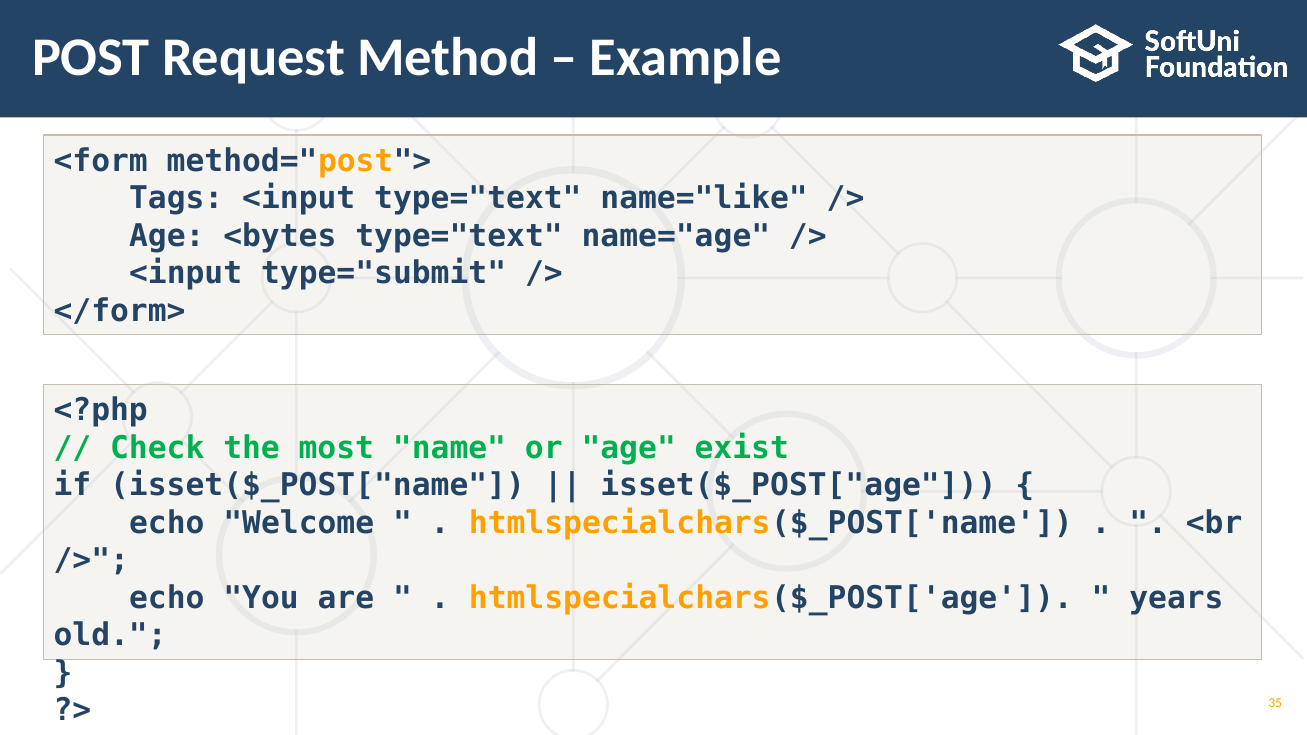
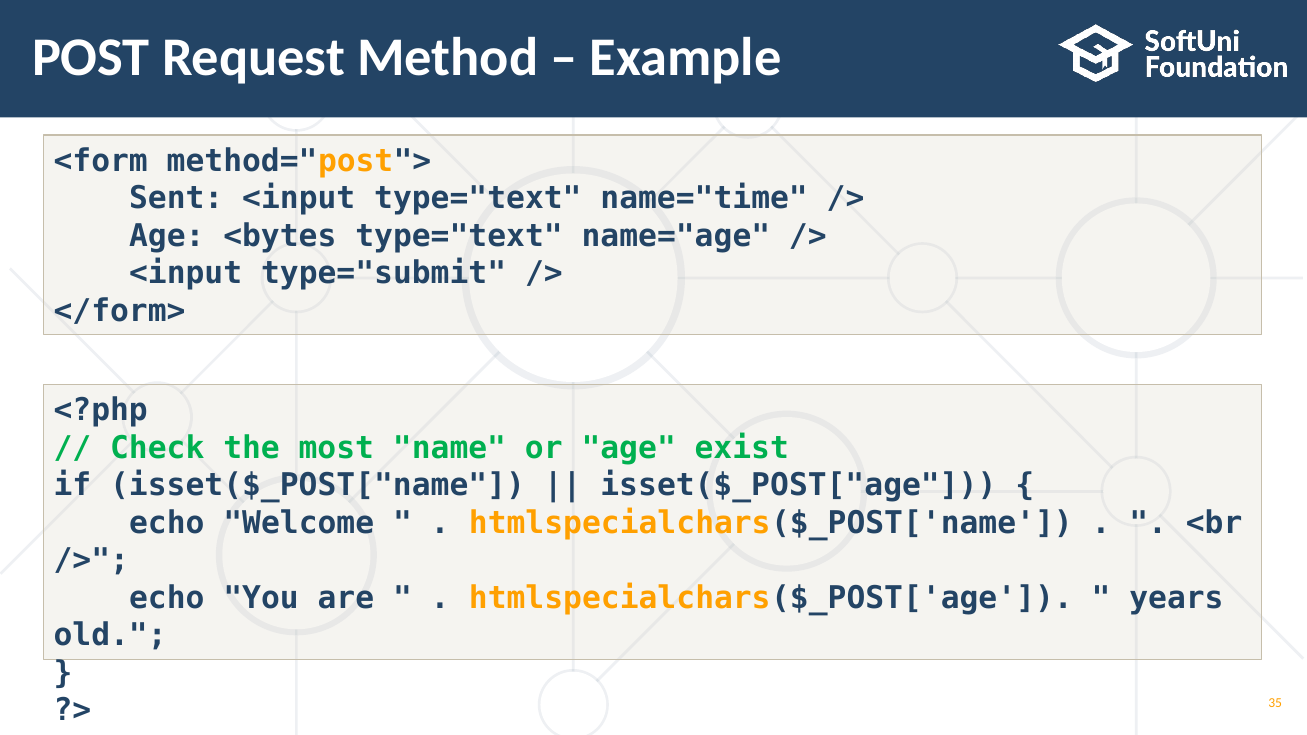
Tags: Tags -> Sent (176, 198)
name="like: name="like -> name="time (704, 198)
